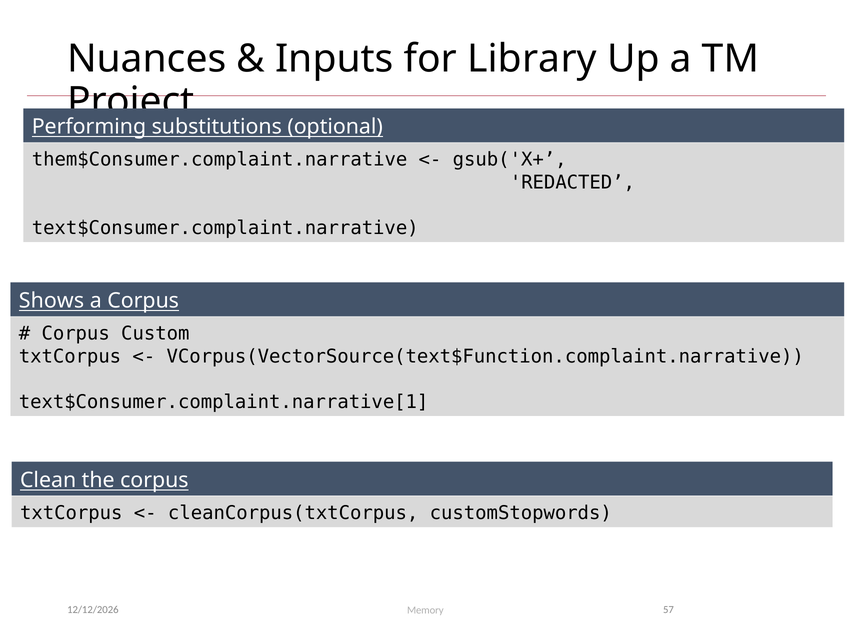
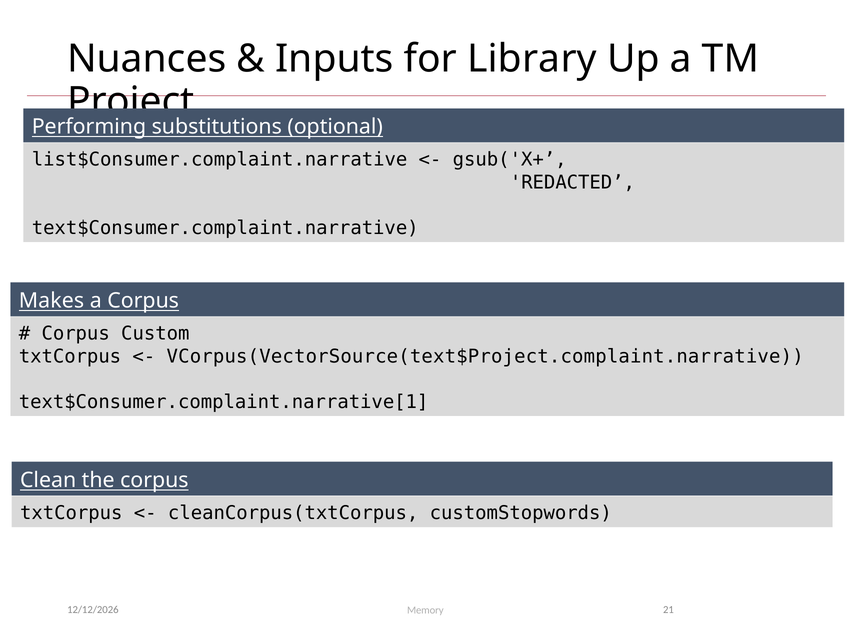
them$Consumer.complaint.narrative: them$Consumer.complaint.narrative -> list$Consumer.complaint.narrative (220, 160)
Shows: Shows -> Makes (51, 301)
VCorpus(VectorSource(text$Function.complaint.narrative: VCorpus(VectorSource(text$Function.complaint.narrative -> VCorpus(VectorSource(text$Project.complaint.narrative (485, 357)
57: 57 -> 21 (668, 611)
